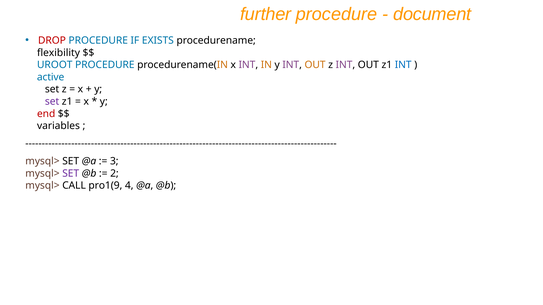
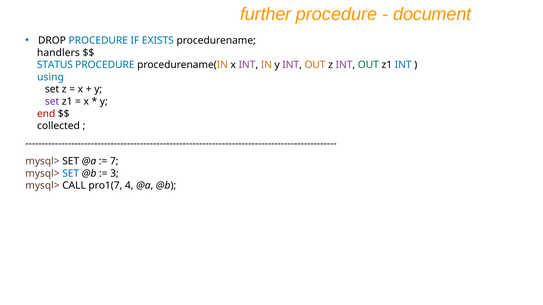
DROP colour: red -> black (52, 41)
flexibility: flexibility -> handlers (58, 53)
UROOT: UROOT -> STATUS (55, 65)
OUT colour: black -> green (368, 65)
active: active -> using (51, 77)
variables: variables -> collected (58, 126)
3: 3 -> 7 (114, 161)
SET colour: purple -> blue (71, 174)
2: 2 -> 3 (114, 174)
pro1(9: pro1(9 -> pro1(7 (105, 186)
